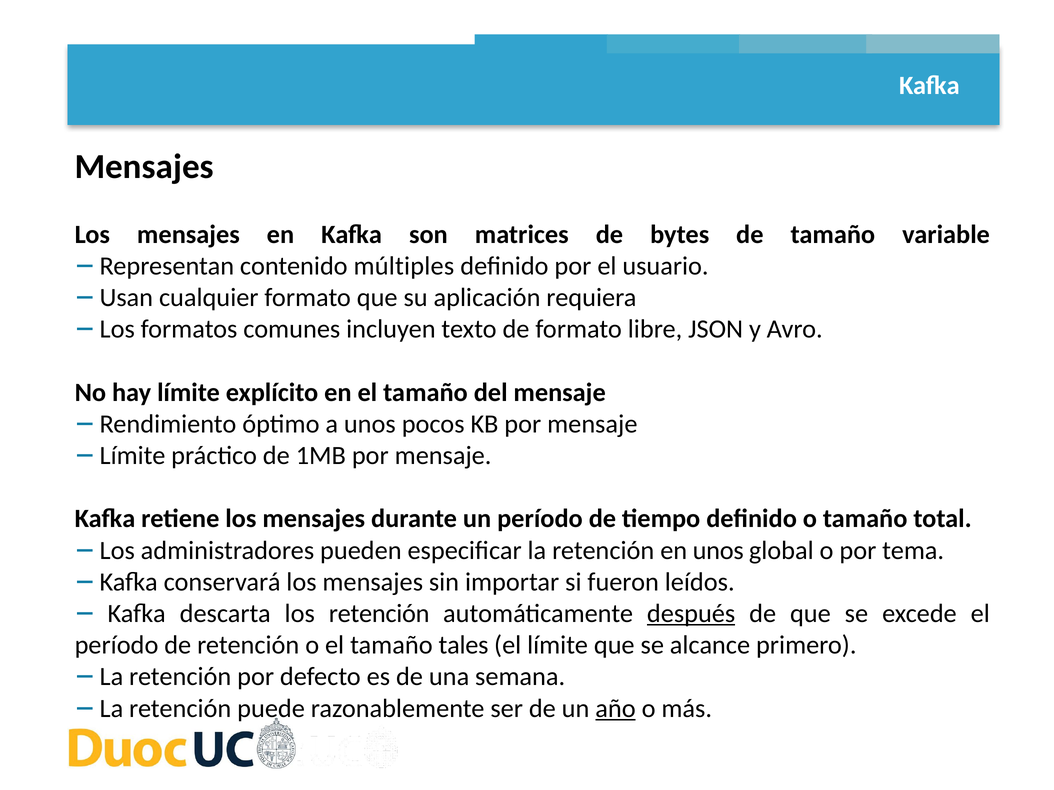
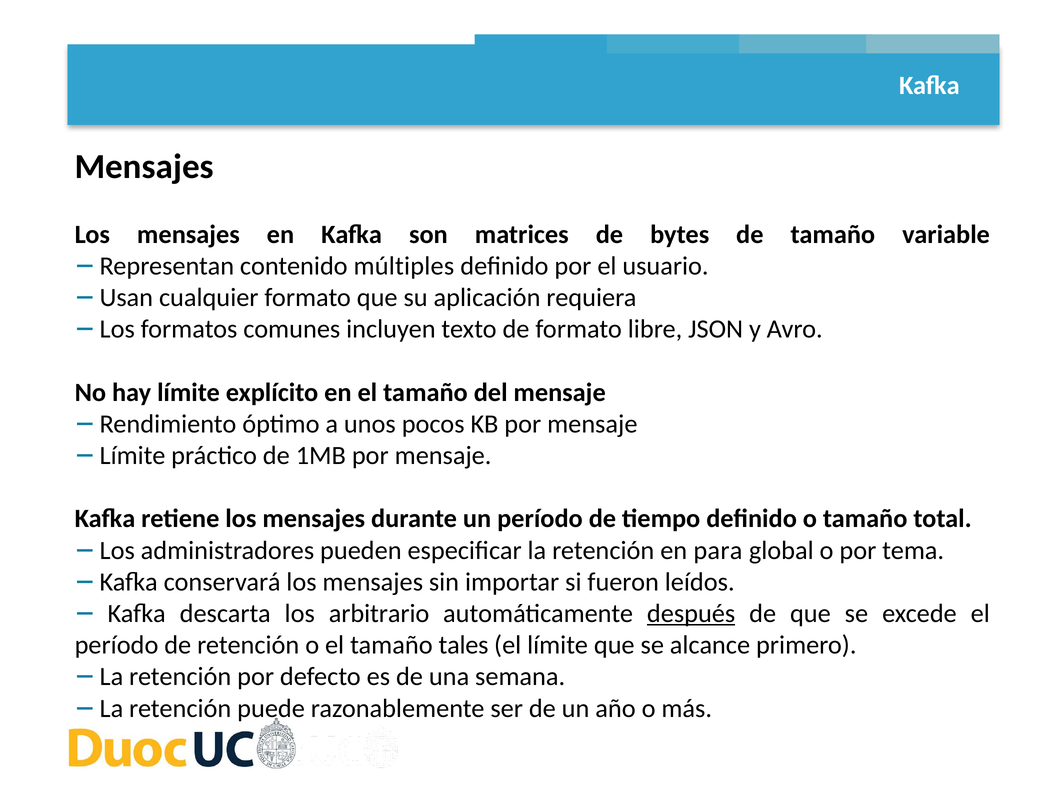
en unos: unos -> para (718, 551)
los retención: retención -> arbitrario (379, 614)
año underline: present -> none (616, 709)
